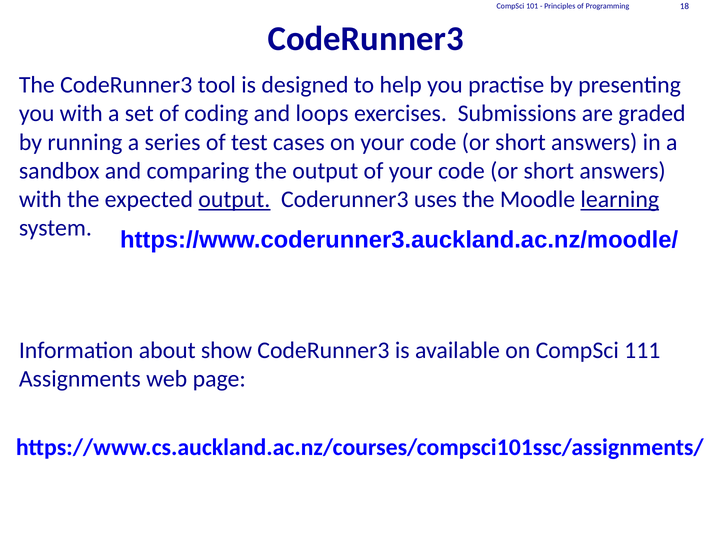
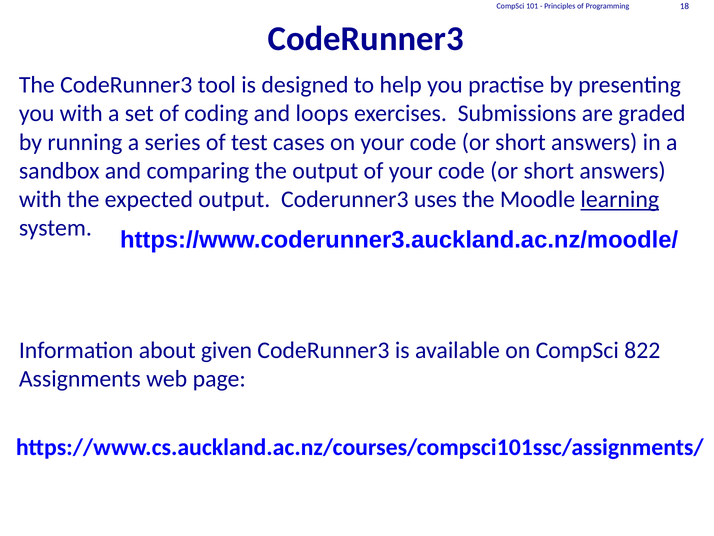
output underline: present -> none (234, 199)
show: show -> given (226, 350)
111: 111 -> 822 (642, 350)
